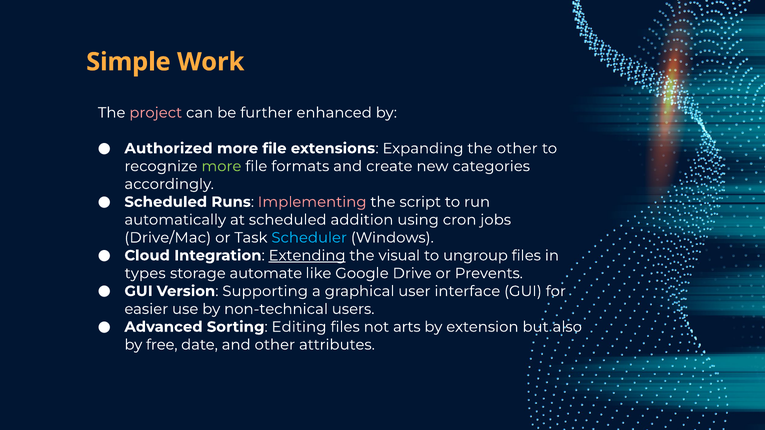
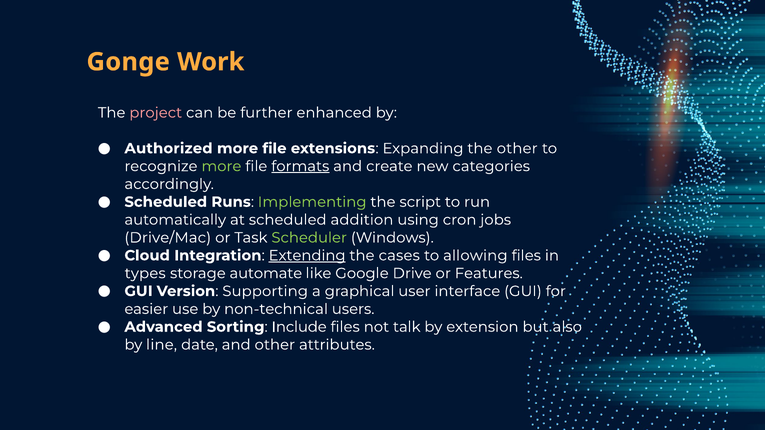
Simple: Simple -> Gonge (128, 62)
formats underline: none -> present (300, 166)
Implementing colour: pink -> light green (312, 202)
Scheduler colour: light blue -> light green (309, 238)
visual: visual -> cases (399, 256)
ungroup: ungroup -> allowing (475, 256)
Prevents: Prevents -> Features (489, 274)
Editing: Editing -> Include (299, 327)
arts: arts -> talk (407, 327)
free: free -> line (162, 345)
